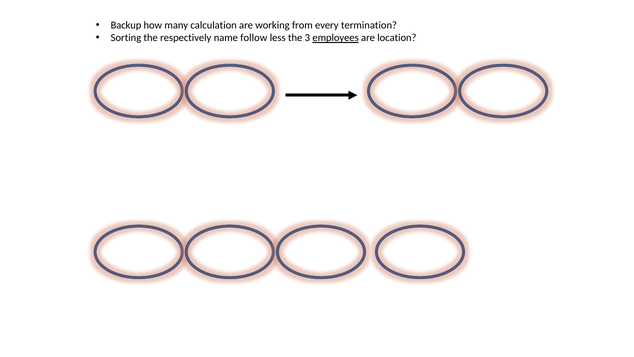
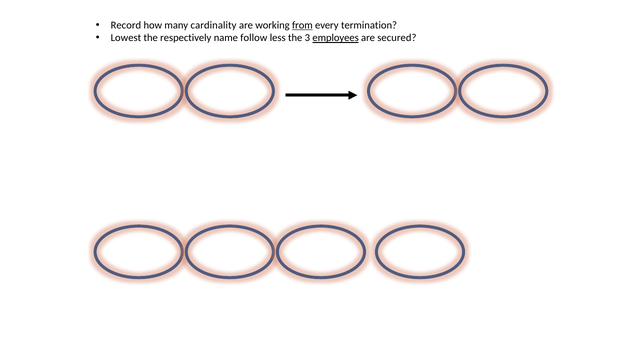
Backup: Backup -> Record (126, 25)
calculation: calculation -> cardinality (214, 25)
from underline: none -> present (302, 25)
Sorting: Sorting -> Lowest (126, 38)
location: location -> secured (397, 38)
